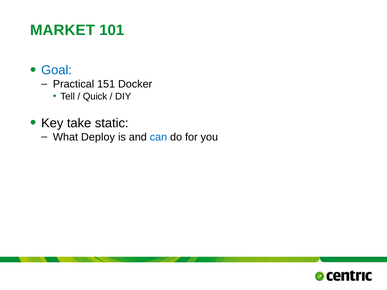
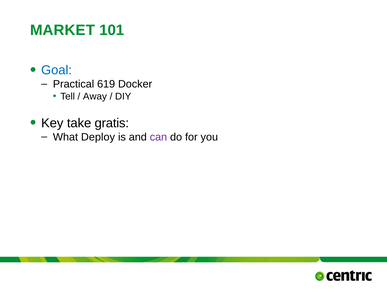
151: 151 -> 619 (106, 84)
Quick: Quick -> Away (95, 96)
static: static -> gratis (112, 123)
can colour: blue -> purple (158, 137)
